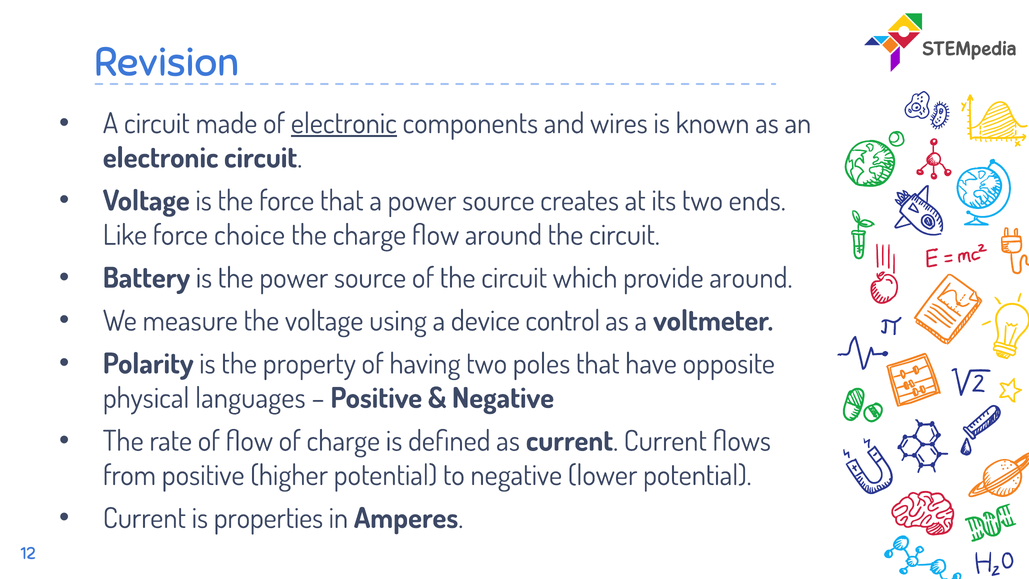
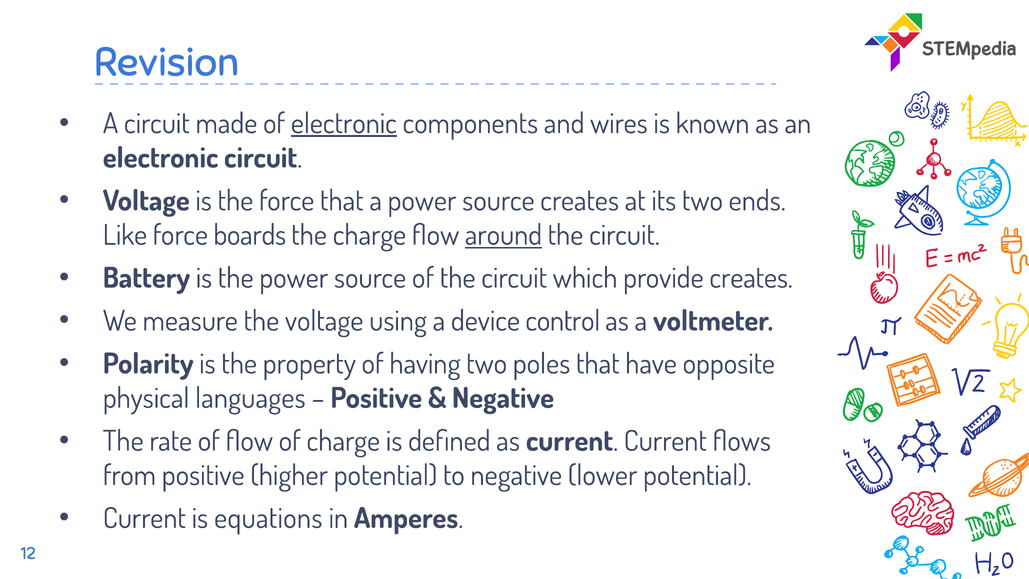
choice: choice -> boards (250, 235)
around underline: none -> present (503, 235)
provide around: around -> creates (751, 278)
properties: properties -> equations (268, 518)
